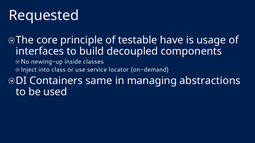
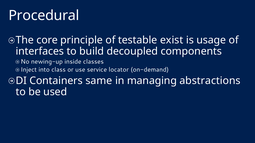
Requested: Requested -> Procedural (44, 15)
have: have -> exist (172, 40)
